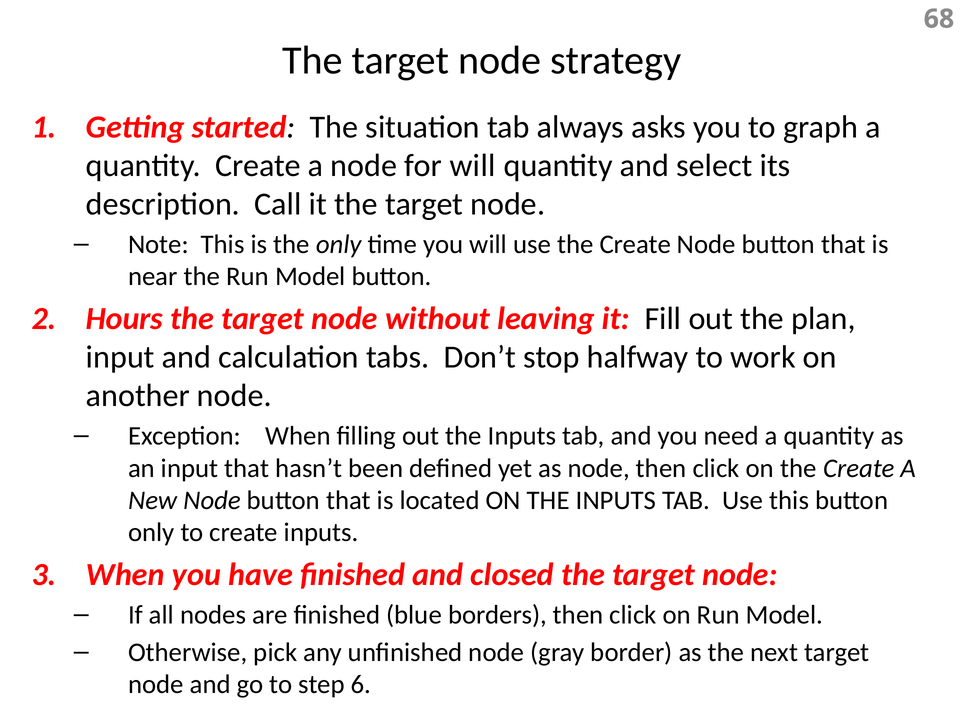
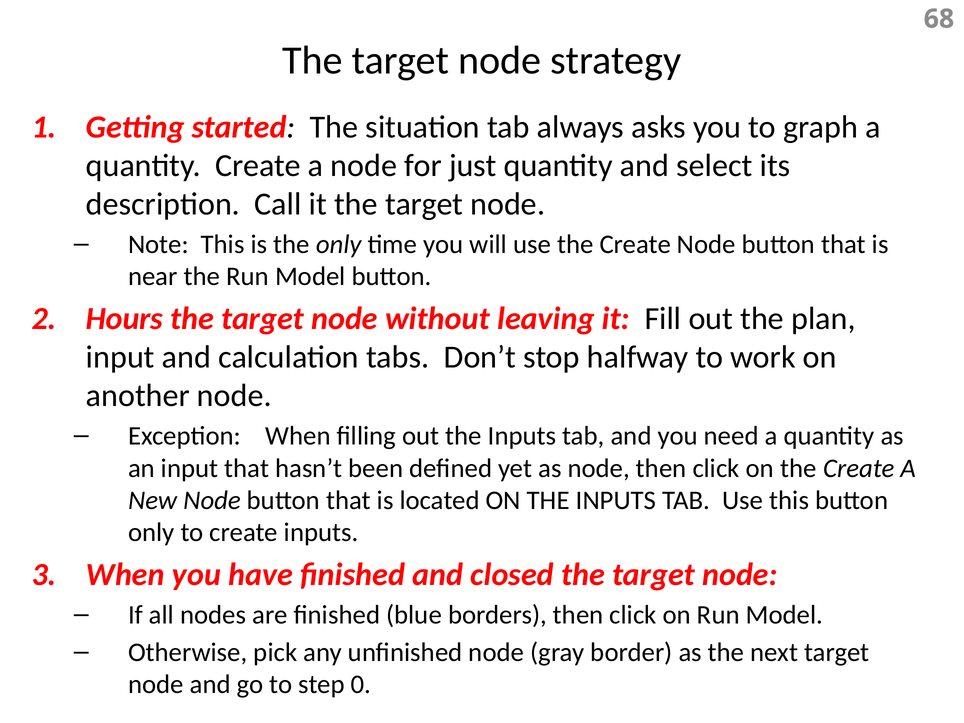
for will: will -> just (473, 165)
6: 6 -> 0 (361, 685)
